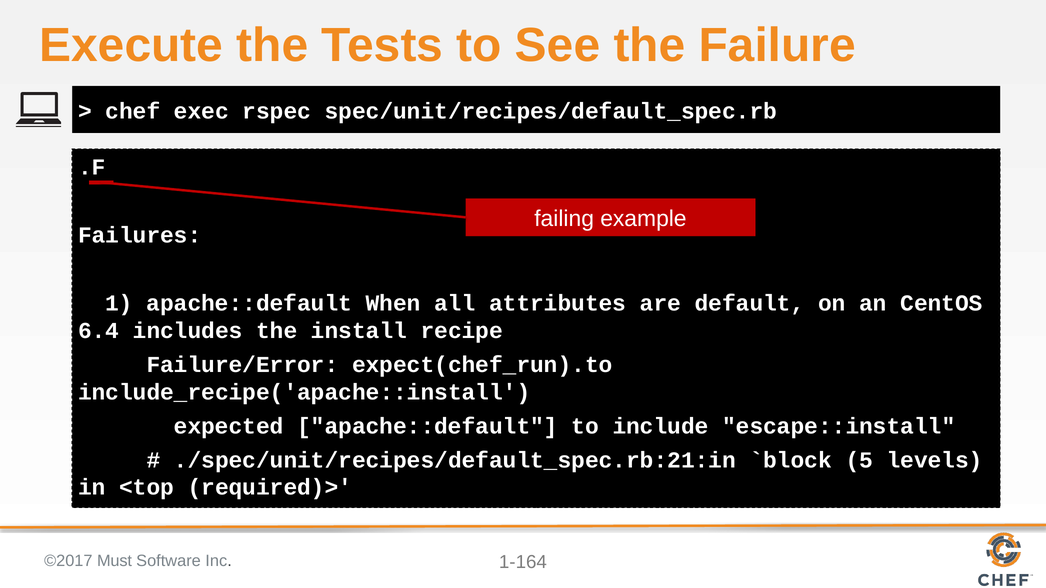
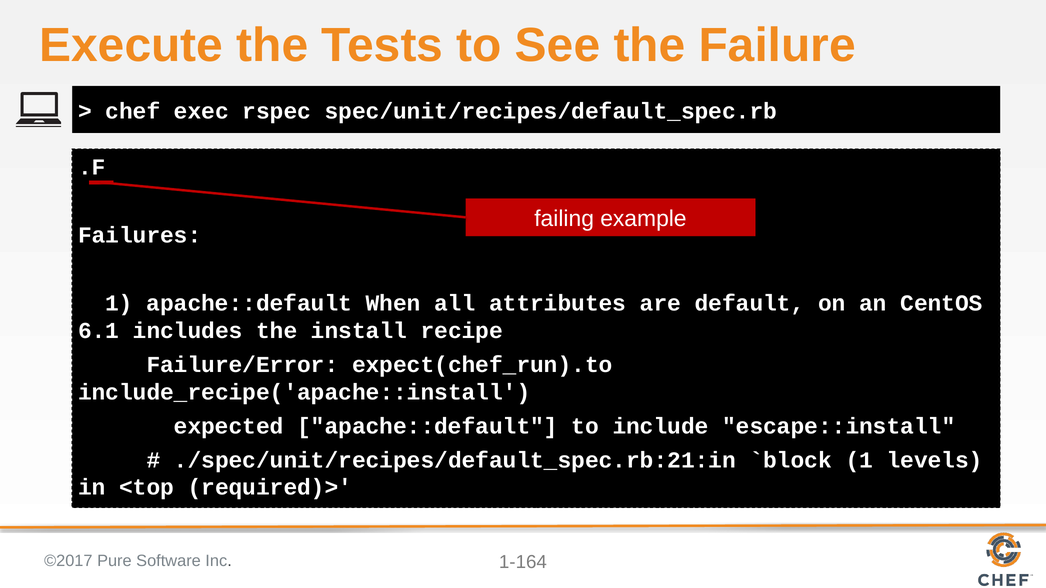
6.4: 6.4 -> 6.1 (99, 331)
5: 5 -> 1 (859, 460)
Must: Must -> Pure (114, 561)
